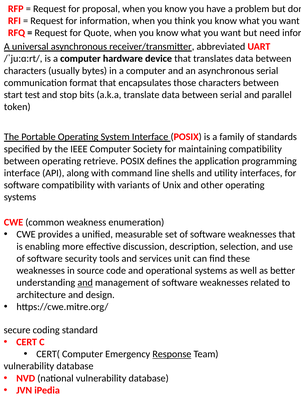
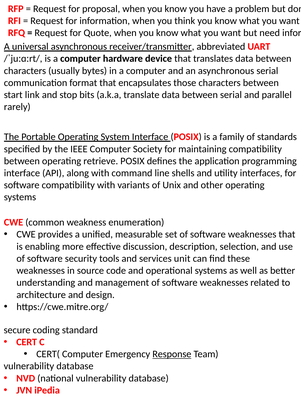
test: test -> link (32, 95)
token: token -> rarely (17, 107)
and underline: present -> none (85, 282)
